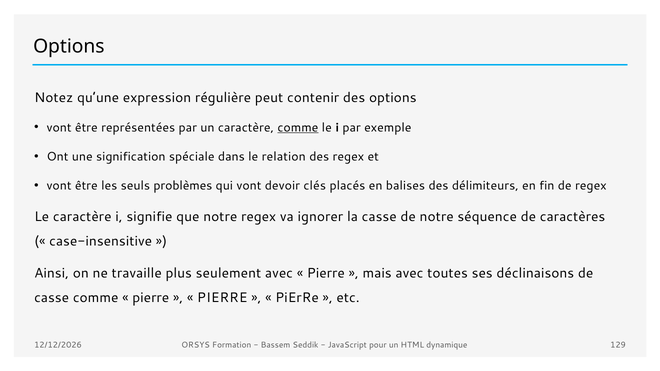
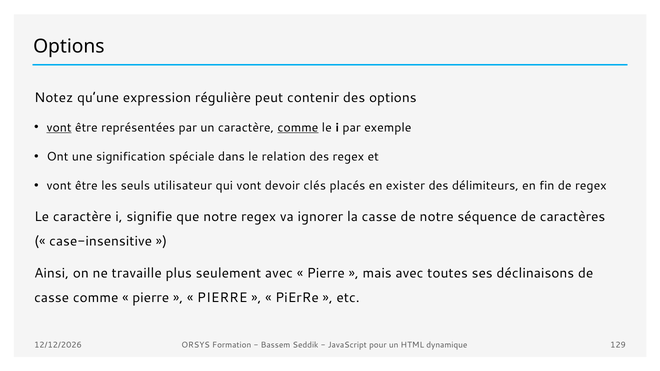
vont underline: none -> present (59, 128)
problèmes: problèmes -> utilisateur (183, 186)
balises: balises -> exister (405, 186)
